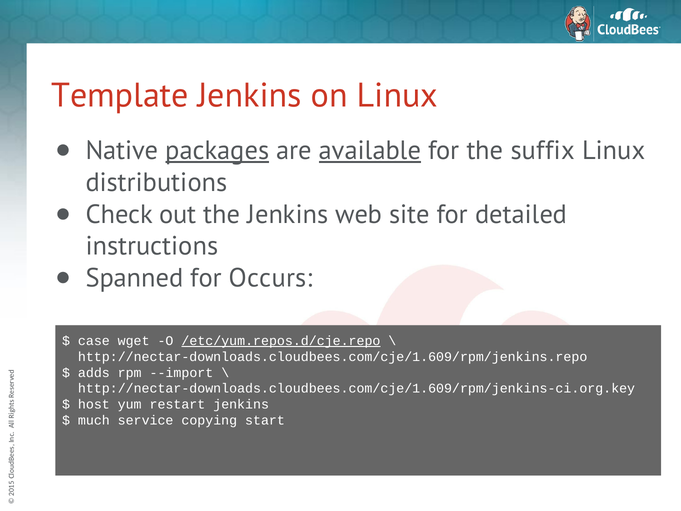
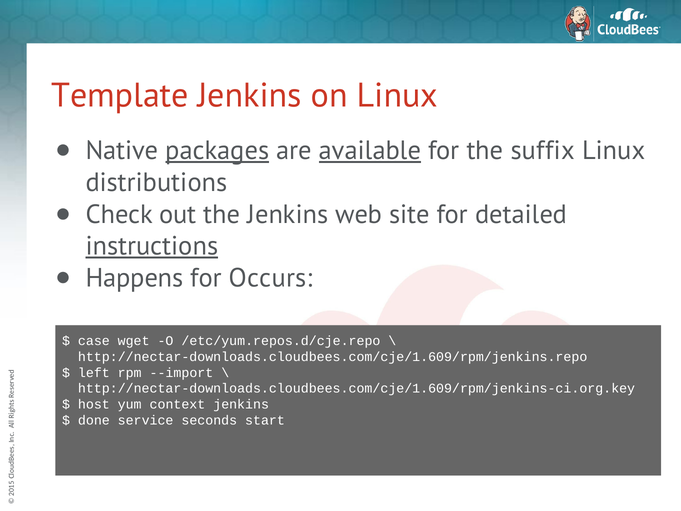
instructions underline: none -> present (152, 246)
Spanned: Spanned -> Happens (134, 278)
/etc/yum.repos.d/cje.repo underline: present -> none (281, 341)
adds: adds -> left (94, 372)
restart: restart -> context (177, 404)
much: much -> done (94, 420)
copying: copying -> seconds (209, 420)
